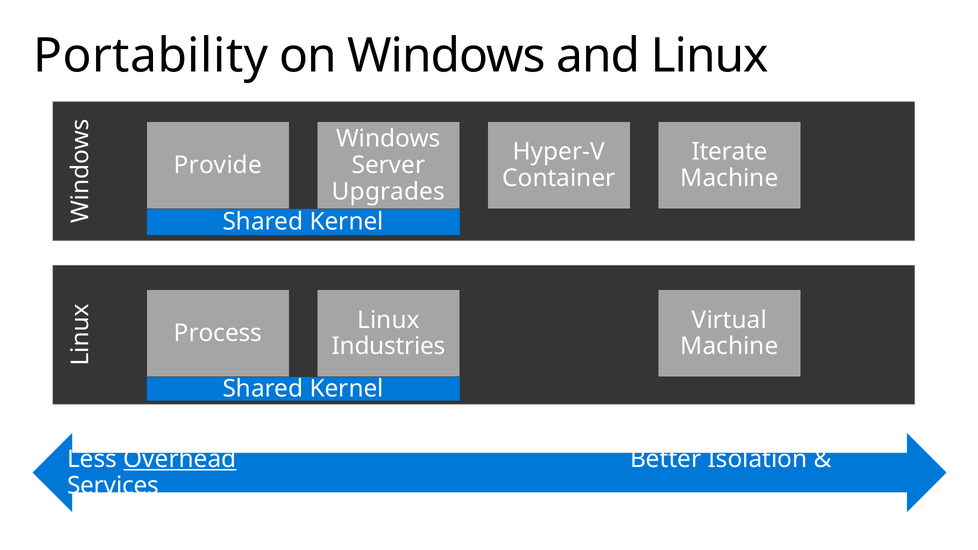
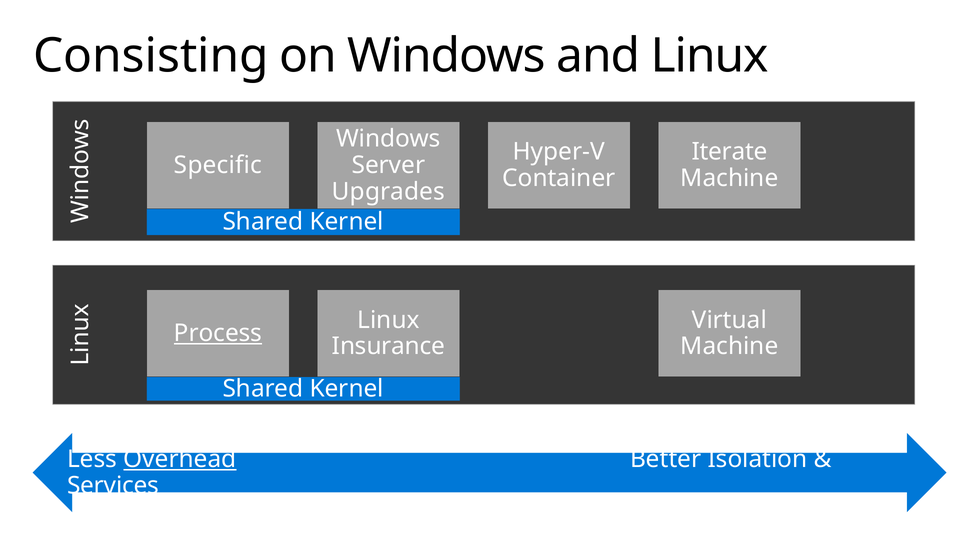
Portability: Portability -> Consisting (151, 56)
Provide: Provide -> Specific (218, 165)
Process underline: none -> present (218, 333)
Industries: Industries -> Insurance (389, 346)
